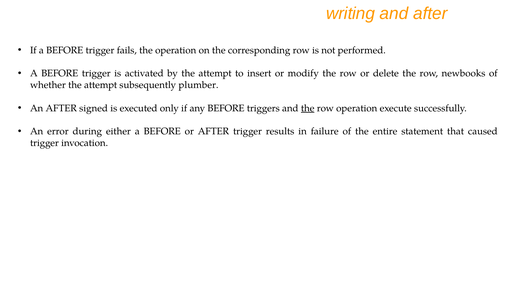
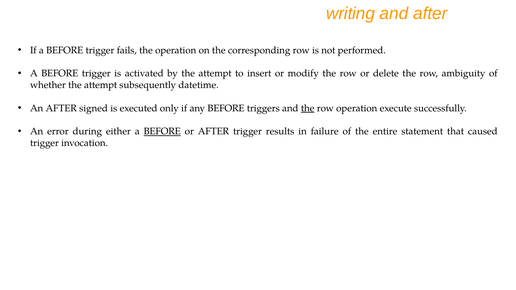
newbooks: newbooks -> ambiguity (464, 74)
plumber: plumber -> datetime (199, 85)
BEFORE underline: none -> present (162, 132)
